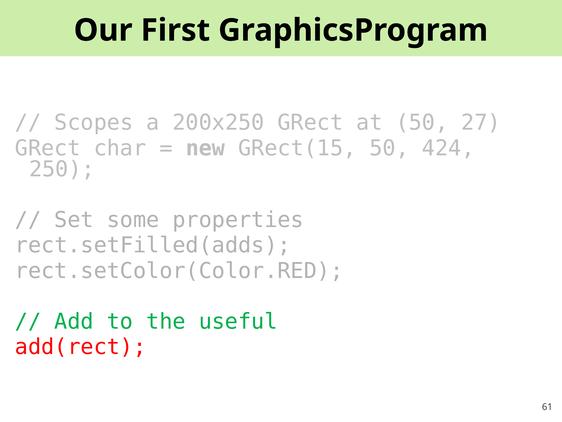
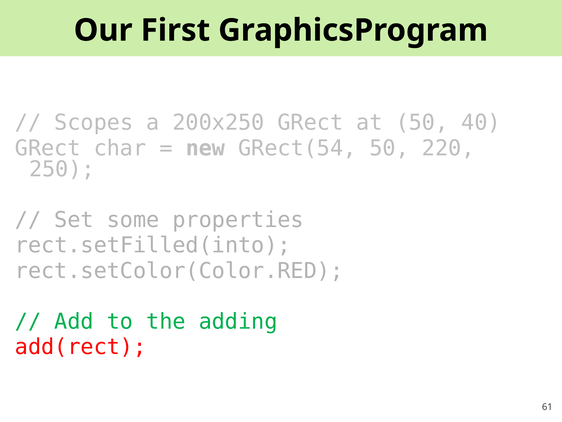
27: 27 -> 40 (481, 123)
GRect(15: GRect(15 -> GRect(54 (297, 148)
424: 424 -> 220 (448, 148)
rect.setFilled(adds: rect.setFilled(adds -> rect.setFilled(into (153, 245)
useful: useful -> adding (238, 321)
